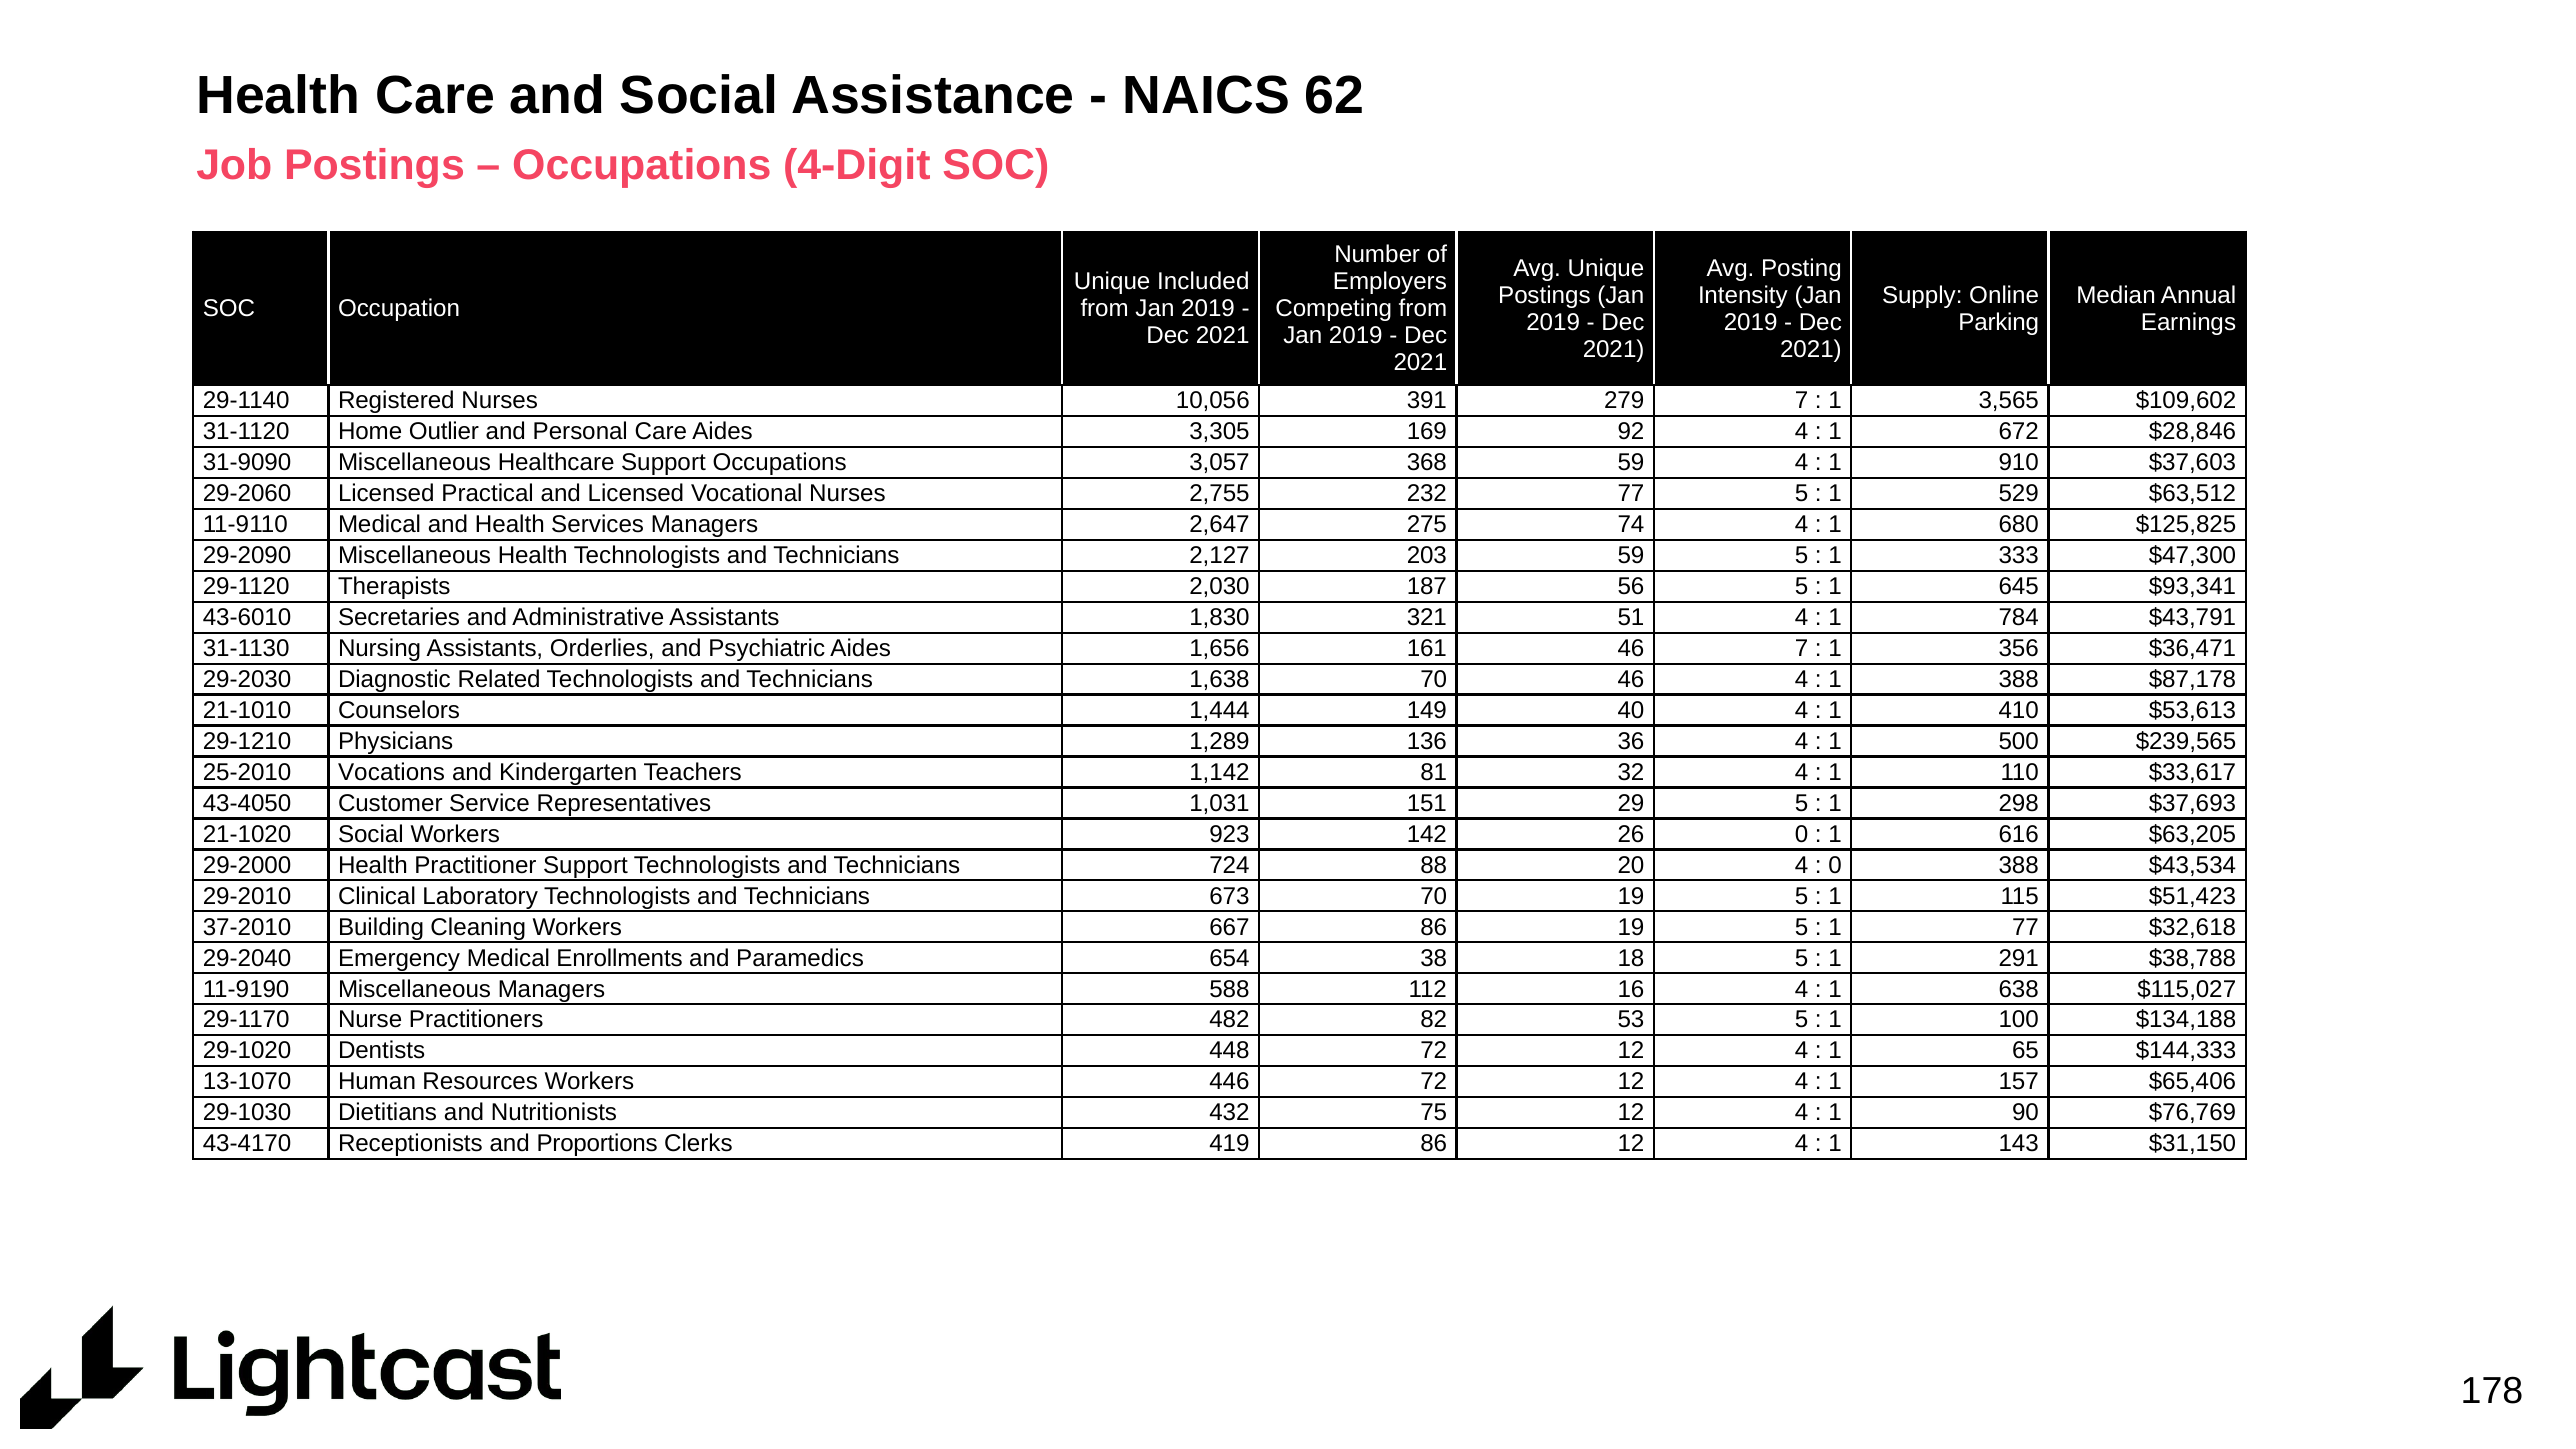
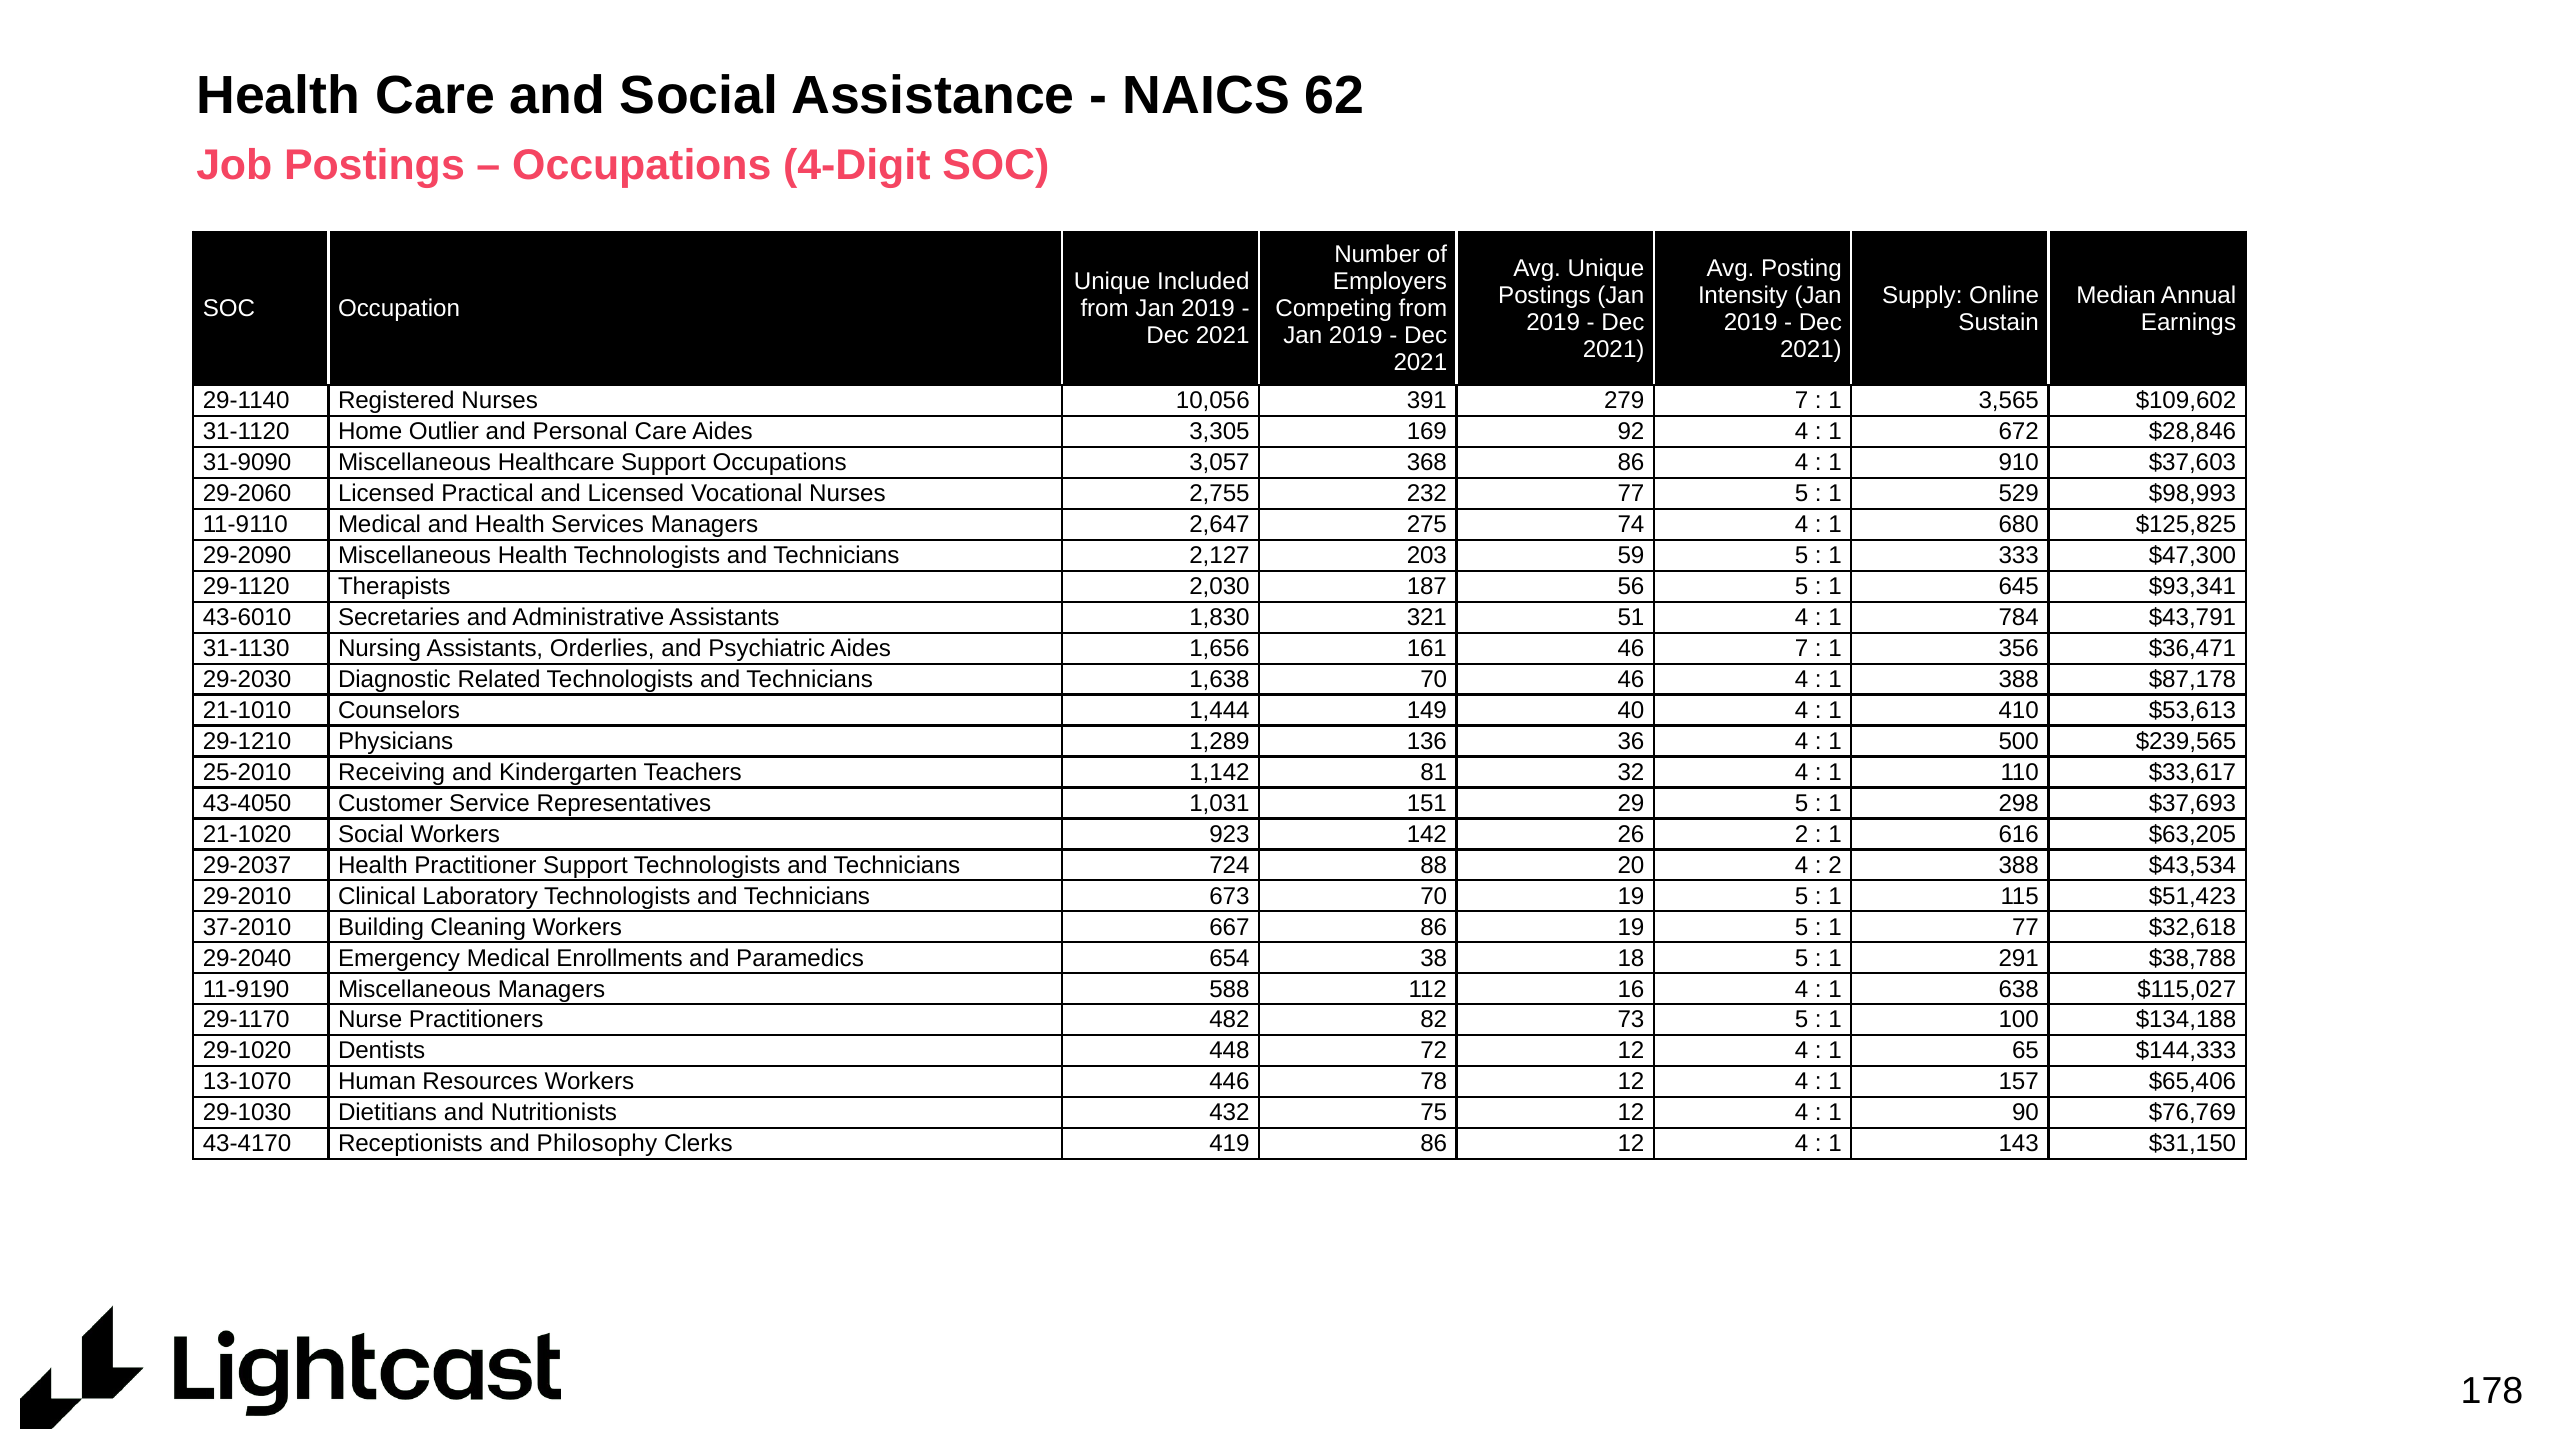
Parking: Parking -> Sustain (1999, 322)
368 59: 59 -> 86 (1631, 463)
$63,512: $63,512 -> $98,993 (2193, 494)
Vocations: Vocations -> Receiving (392, 772)
26 0: 0 -> 2 (1802, 834)
29-2000: 29-2000 -> 29-2037 (247, 865)
0: 0 -> 2 (1835, 865)
53: 53 -> 73 (1631, 1020)
446 72: 72 -> 78 (1434, 1082)
Proportions: Proportions -> Philosophy (597, 1144)
